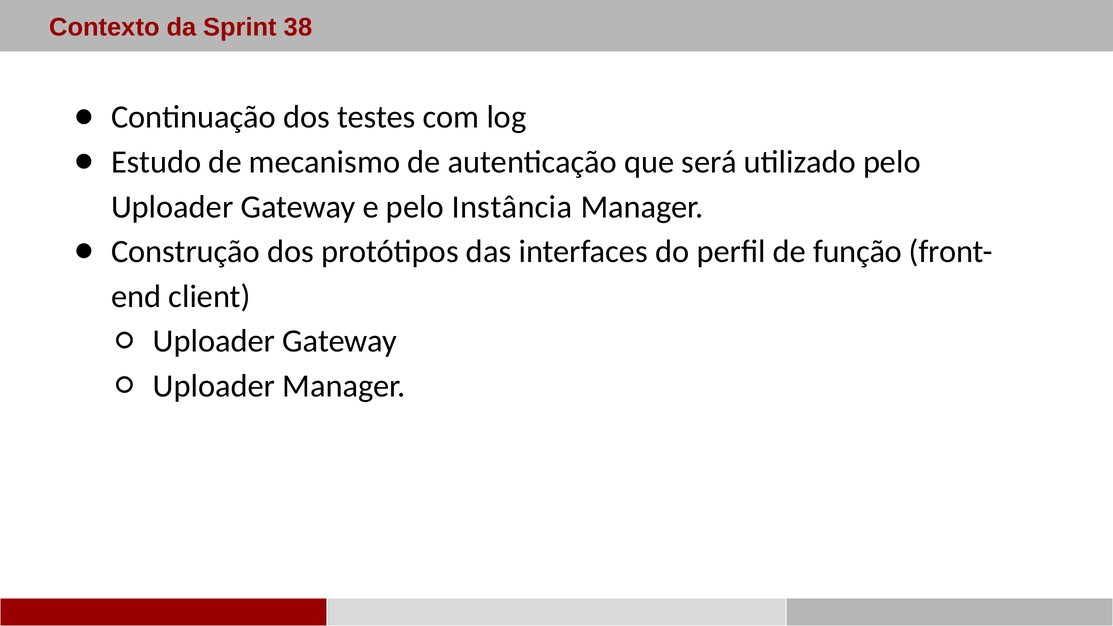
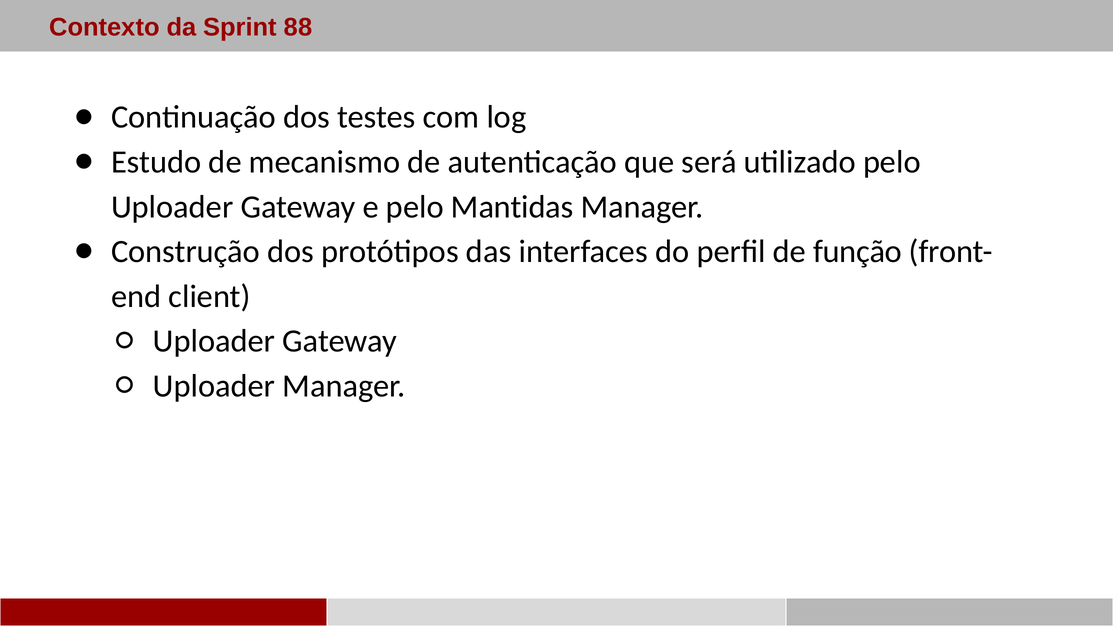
38: 38 -> 88 (298, 27)
Instância: Instância -> Mantidas (512, 207)
